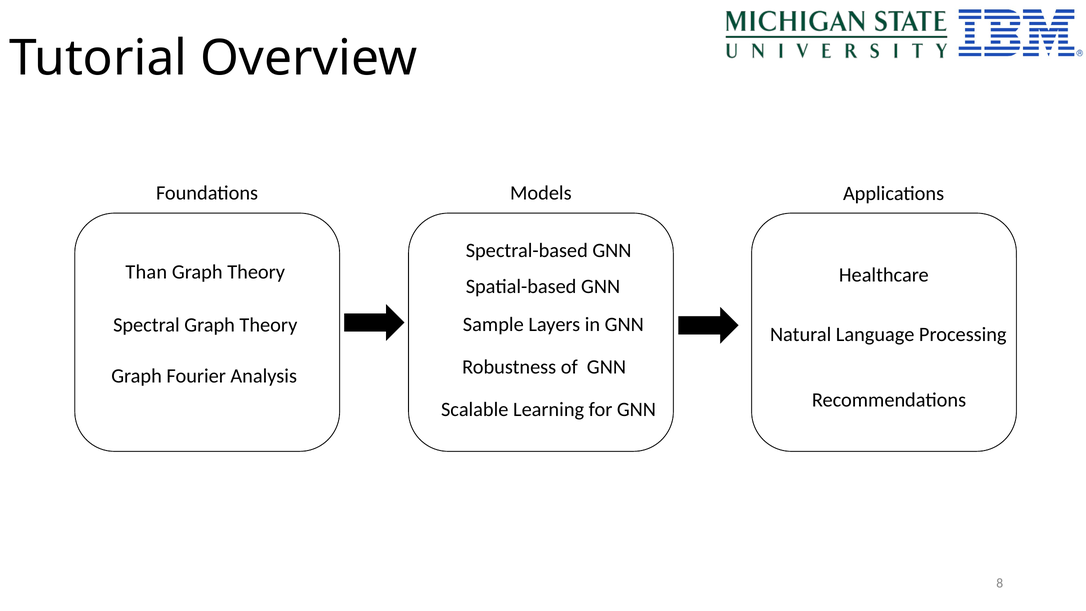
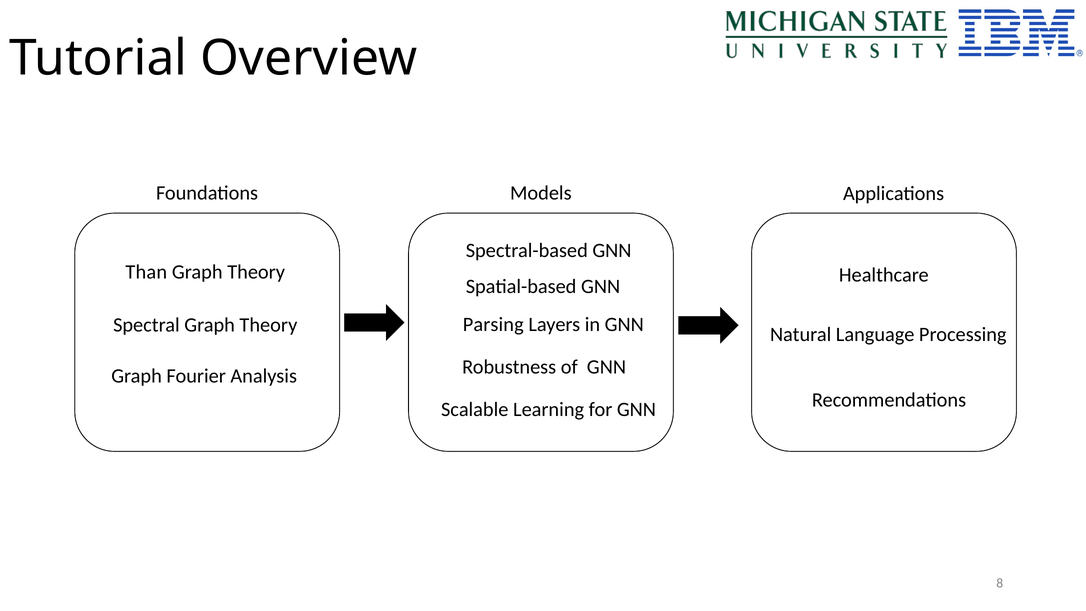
Sample: Sample -> Parsing (493, 324)
